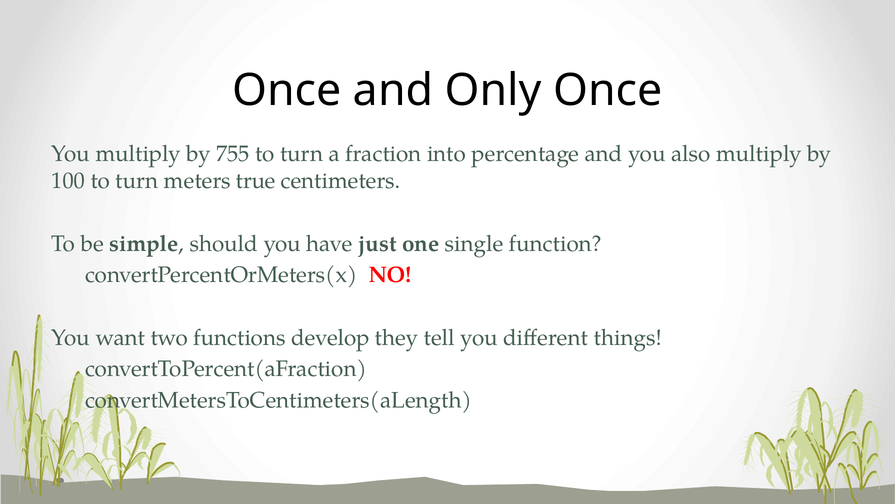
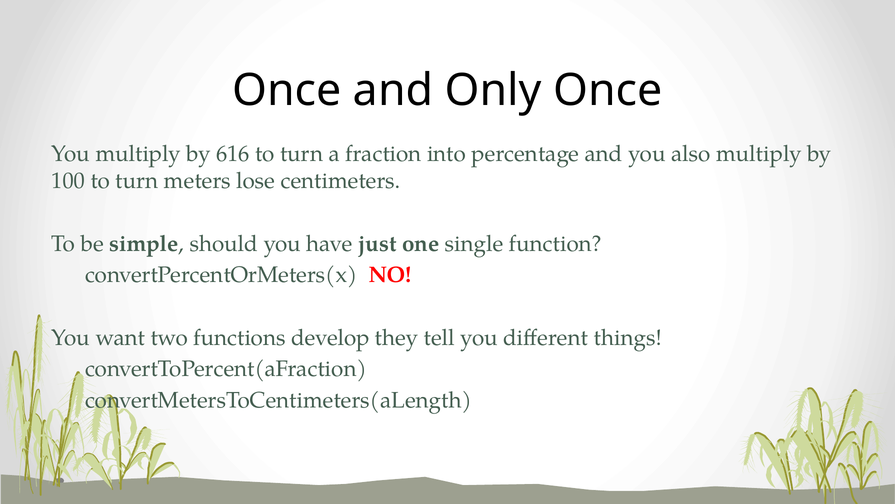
755: 755 -> 616 (233, 154)
true: true -> lose (256, 181)
